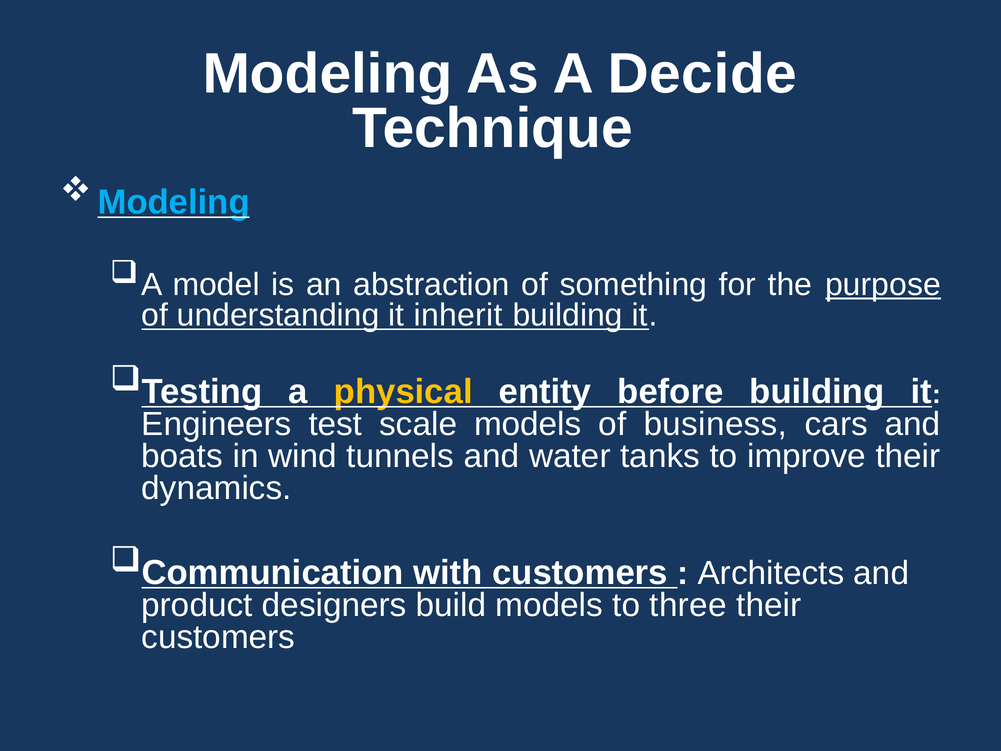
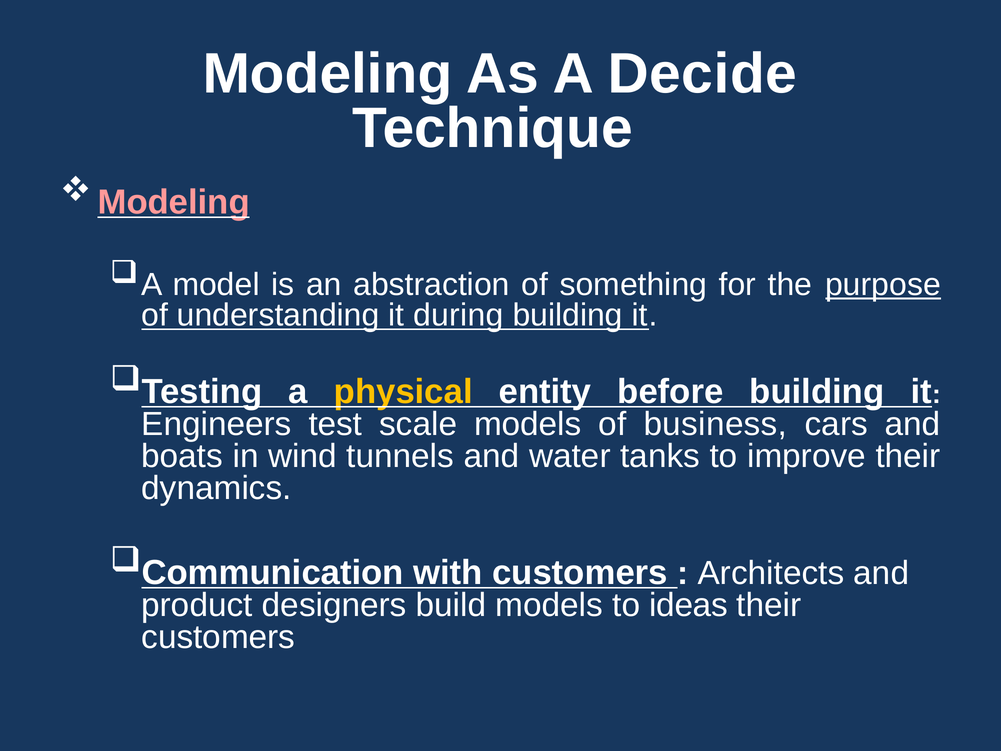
Modeling colour: light blue -> pink (174, 202)
inherit: inherit -> during (458, 315)
three: three -> ideas (688, 605)
